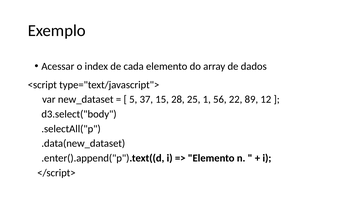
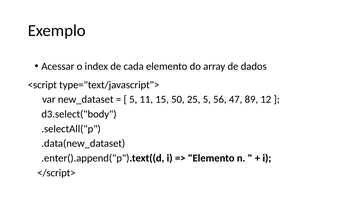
37: 37 -> 11 (146, 99)
28: 28 -> 50 (178, 99)
25 1: 1 -> 5 (207, 99)
22: 22 -> 47 (236, 99)
